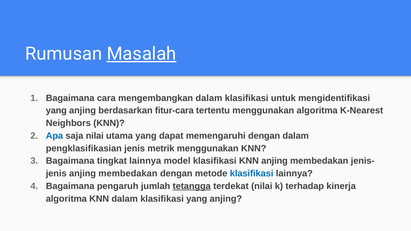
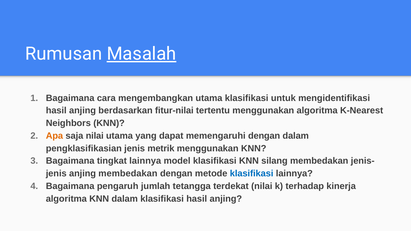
mengembangkan dalam: dalam -> utama (209, 98)
yang: yang -> hasil (56, 111)
fitur-cara: fitur-cara -> fitur-nilai (174, 111)
Apa colour: blue -> orange (54, 136)
KNN anjing: anjing -> silang (274, 161)
tetangga underline: present -> none (192, 186)
klasifikasi yang: yang -> hasil (197, 199)
